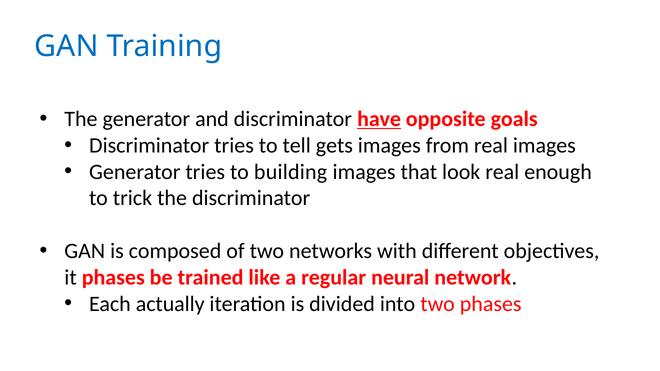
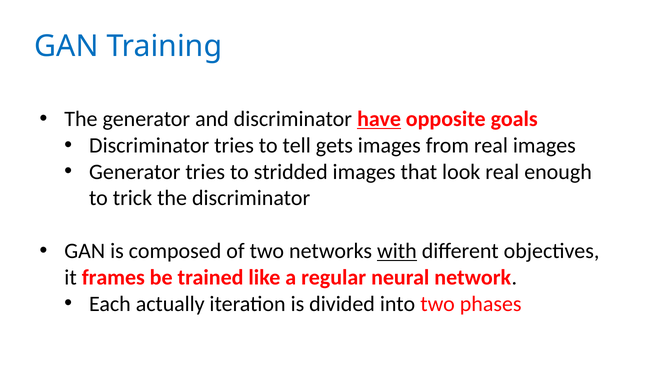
building: building -> stridded (291, 172)
with underline: none -> present (397, 251)
it phases: phases -> frames (113, 278)
